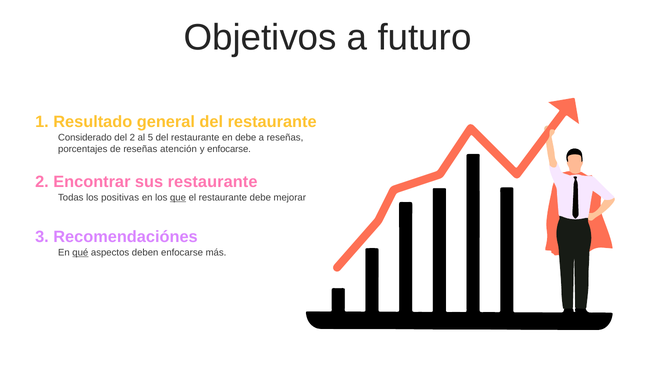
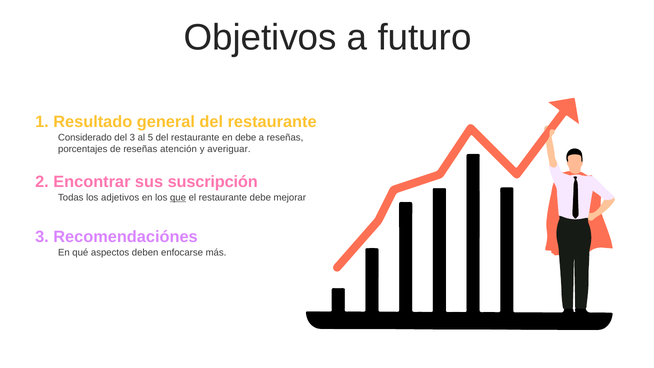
del 2: 2 -> 3 (132, 138)
y enfocarse: enfocarse -> averiguar (229, 149)
sus restaurante: restaurante -> suscripción (213, 182)
positivas: positivas -> adjetivos (120, 198)
qué underline: present -> none (80, 252)
